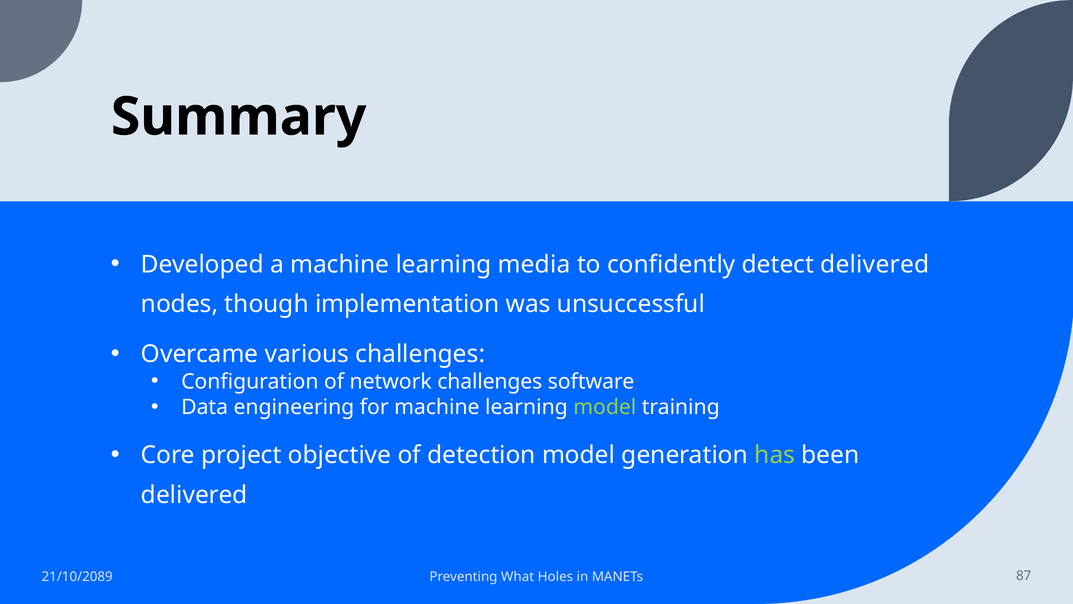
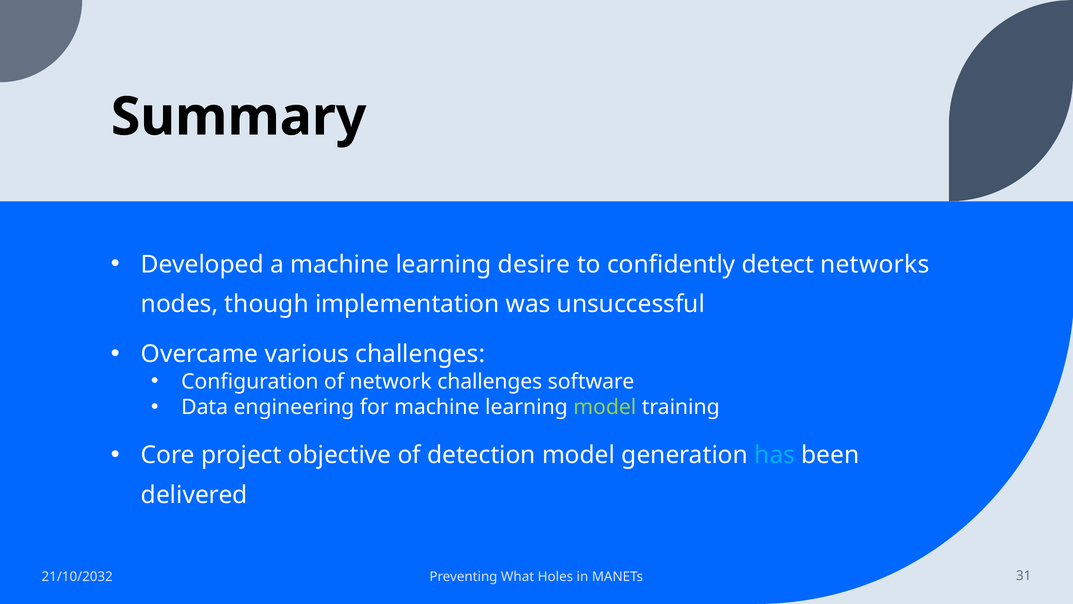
media: media -> desire (534, 264)
detect delivered: delivered -> networks (875, 264)
has colour: light green -> light blue (775, 455)
21/10/2089: 21/10/2089 -> 21/10/2032 (77, 576)
87: 87 -> 31 (1024, 575)
